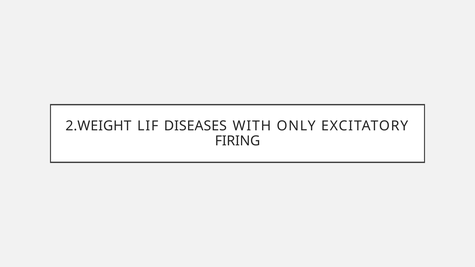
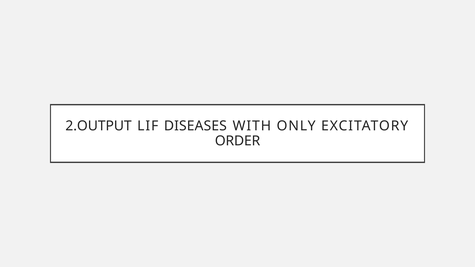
2.WEIGHT: 2.WEIGHT -> 2.OUTPUT (99, 126)
FIRING: FIRING -> ORDER (238, 141)
